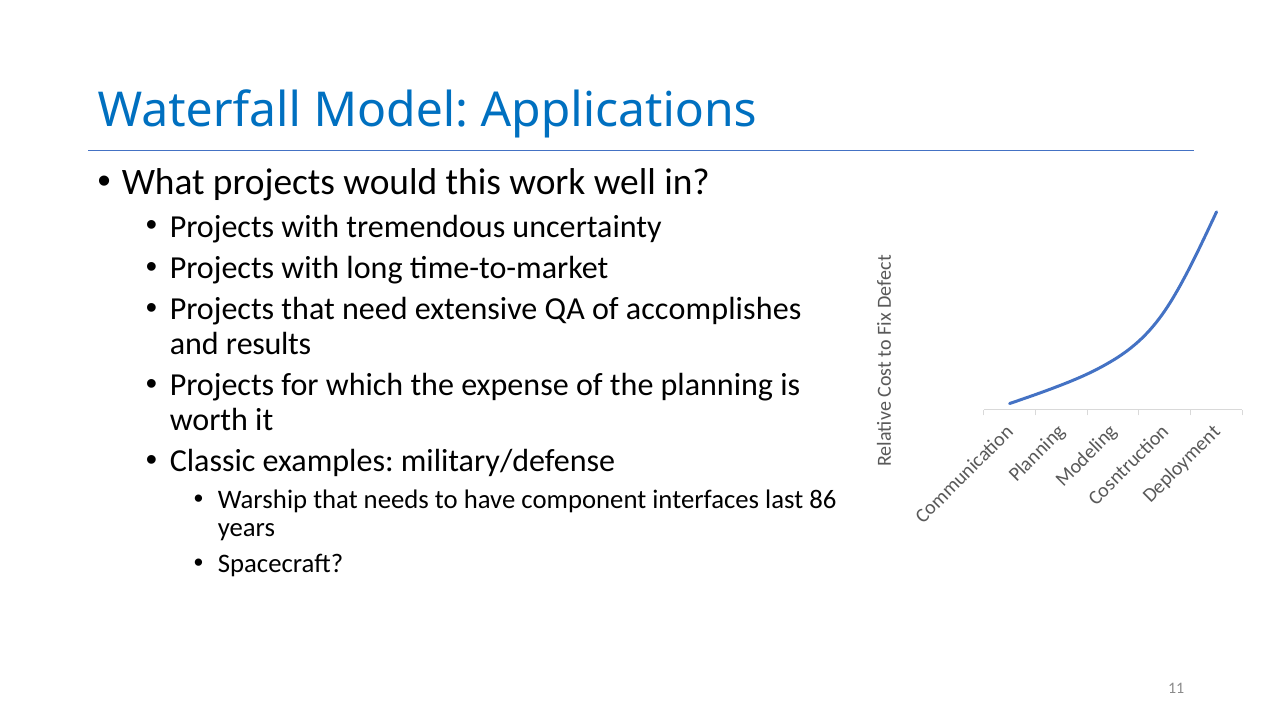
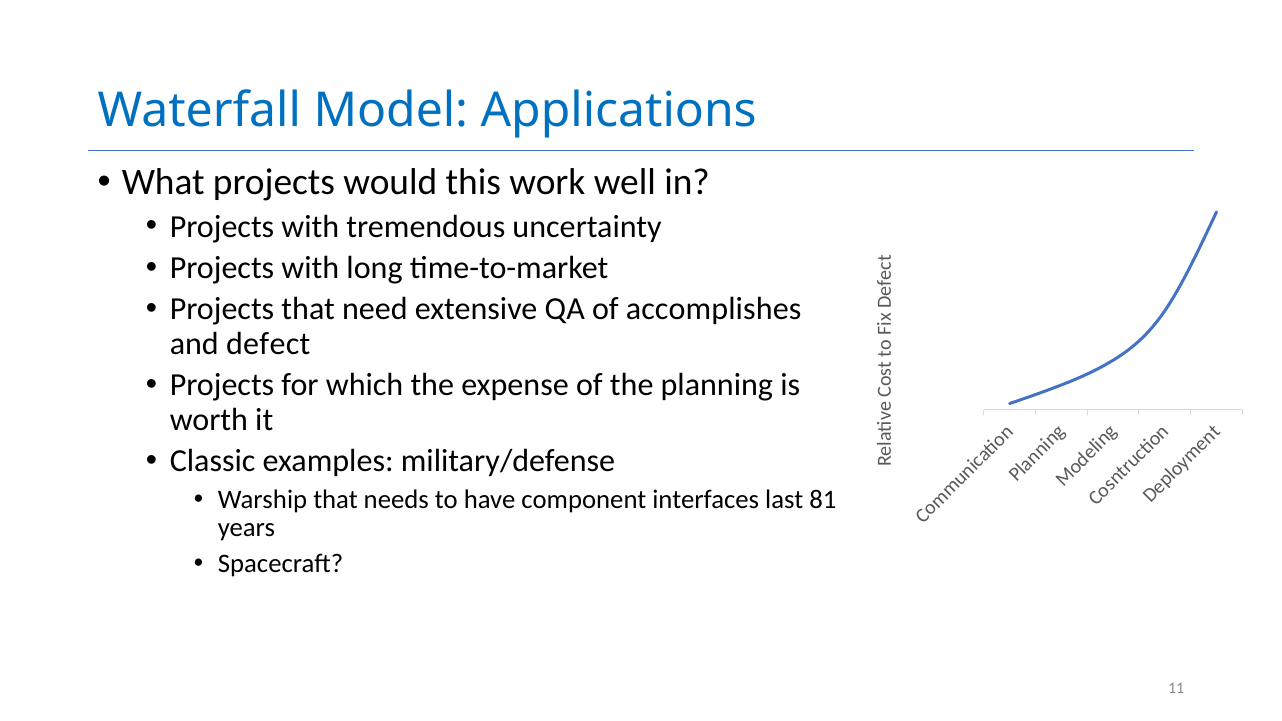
results: results -> defect (268, 344)
86: 86 -> 81 (823, 499)
